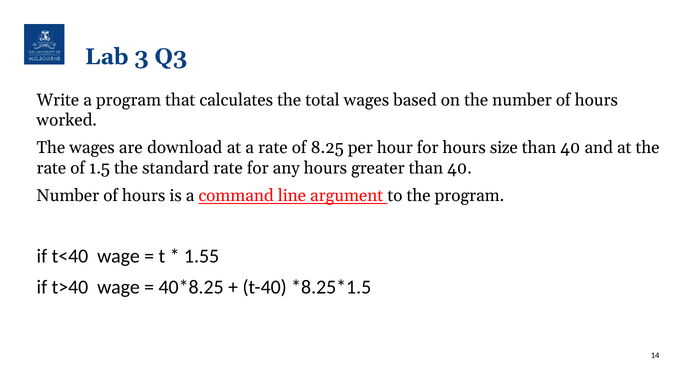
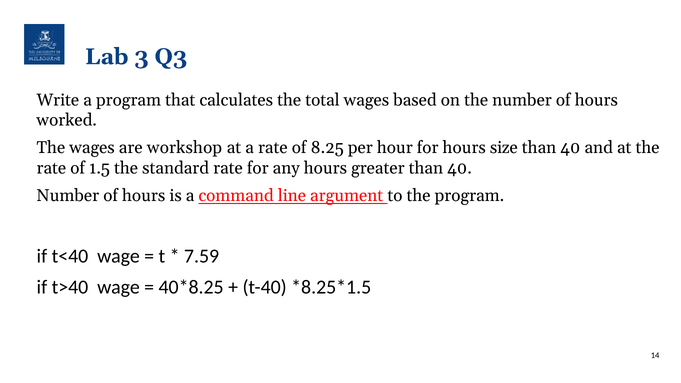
download: download -> workshop (185, 148)
1.55: 1.55 -> 7.59 (202, 256)
